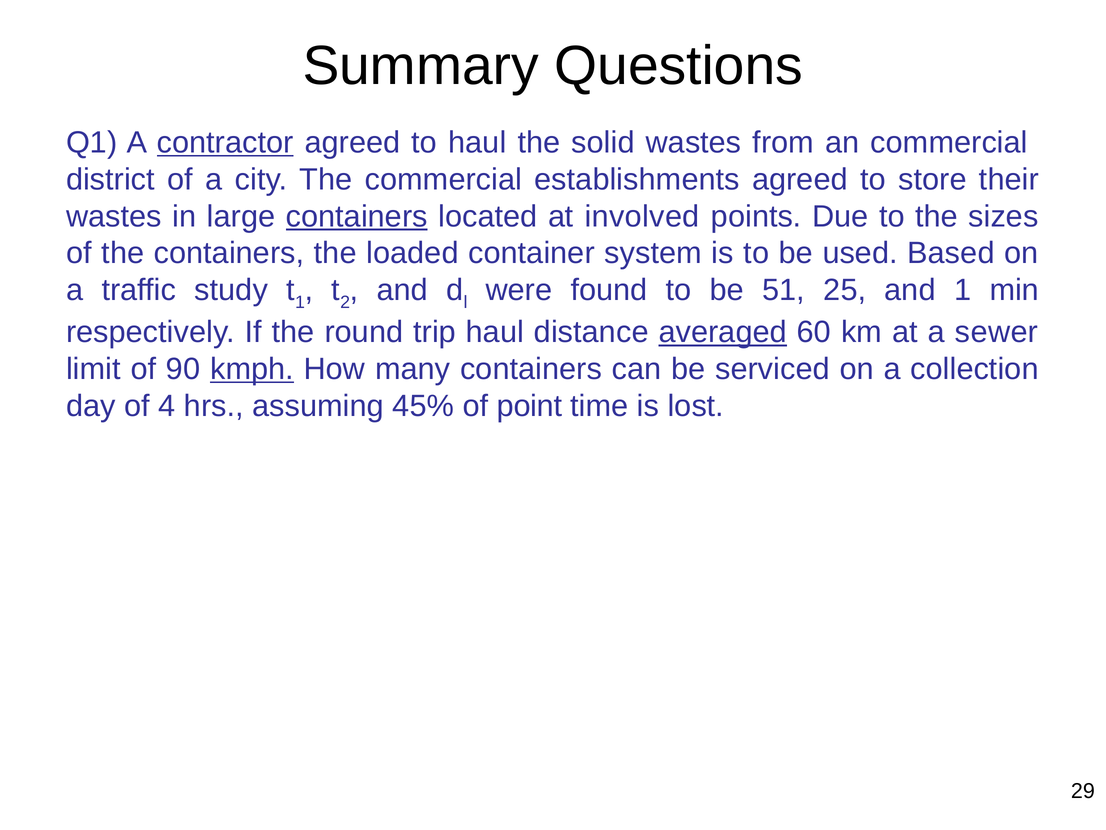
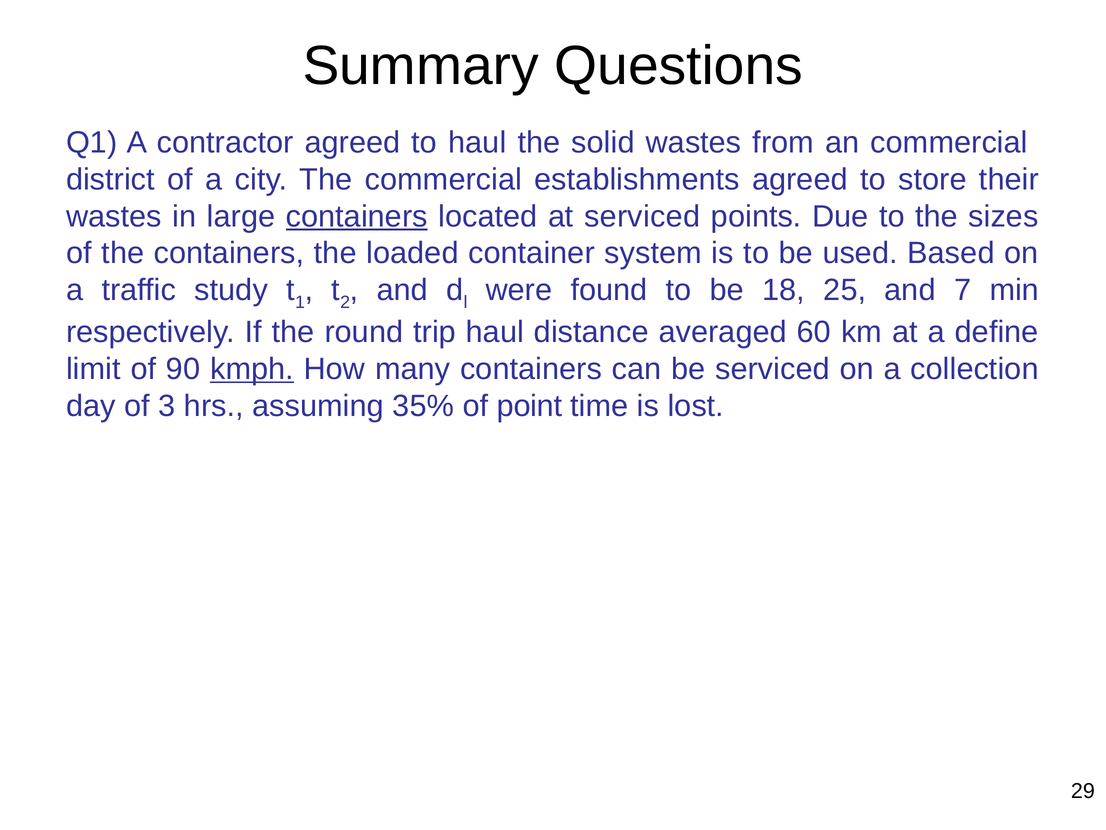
contractor underline: present -> none (225, 142)
at involved: involved -> serviced (642, 216)
51: 51 -> 18 (784, 290)
and 1: 1 -> 7 (963, 290)
averaged underline: present -> none (723, 332)
sewer: sewer -> define (997, 332)
4: 4 -> 3 (167, 406)
45%: 45% -> 35% (423, 406)
